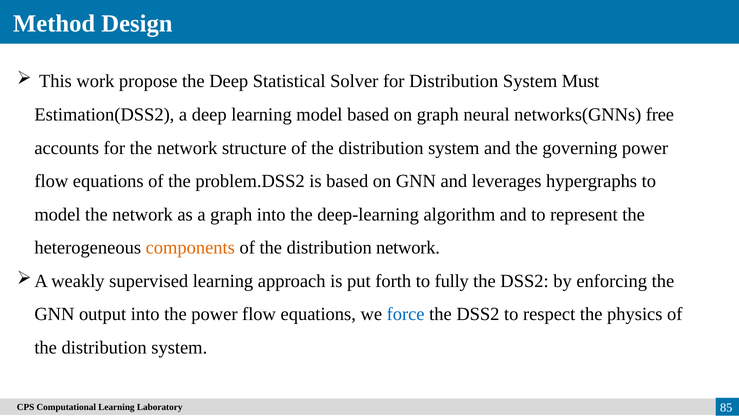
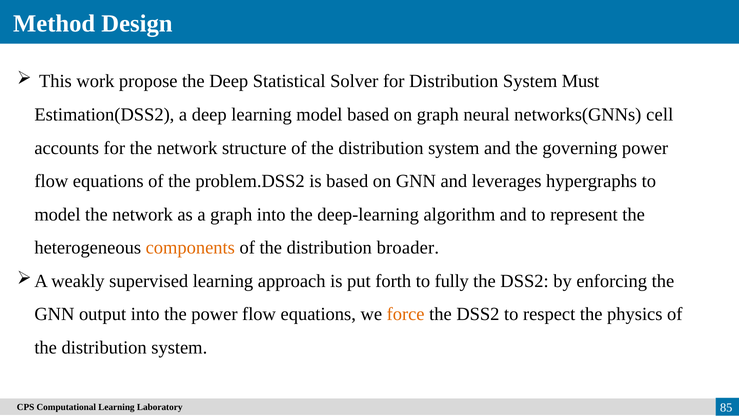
free: free -> cell (660, 115)
distribution network: network -> broader (408, 248)
force colour: blue -> orange (406, 314)
